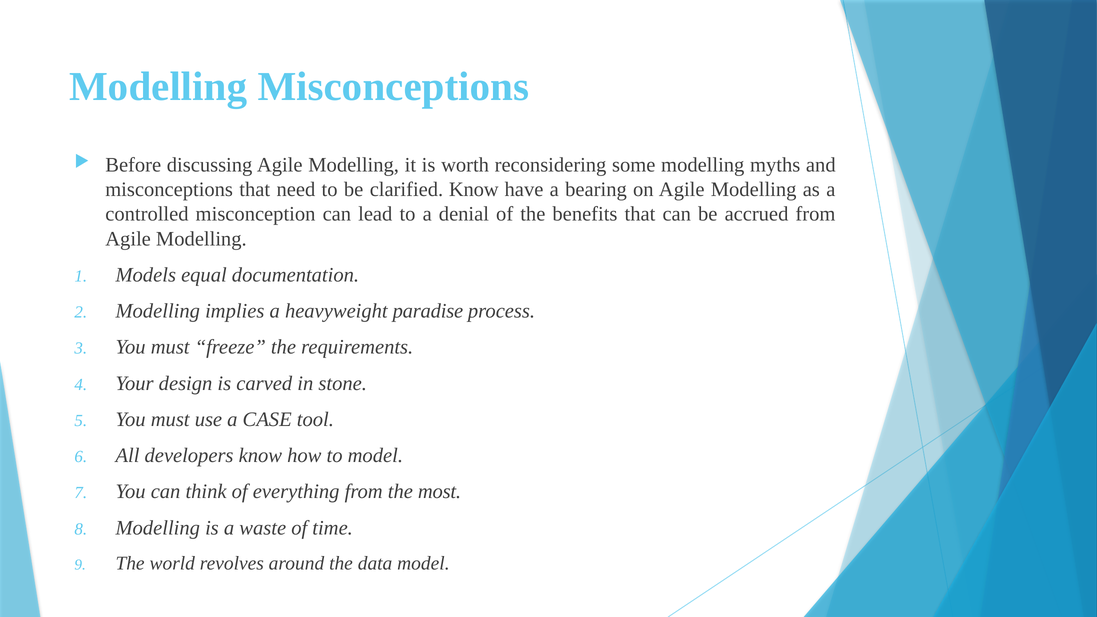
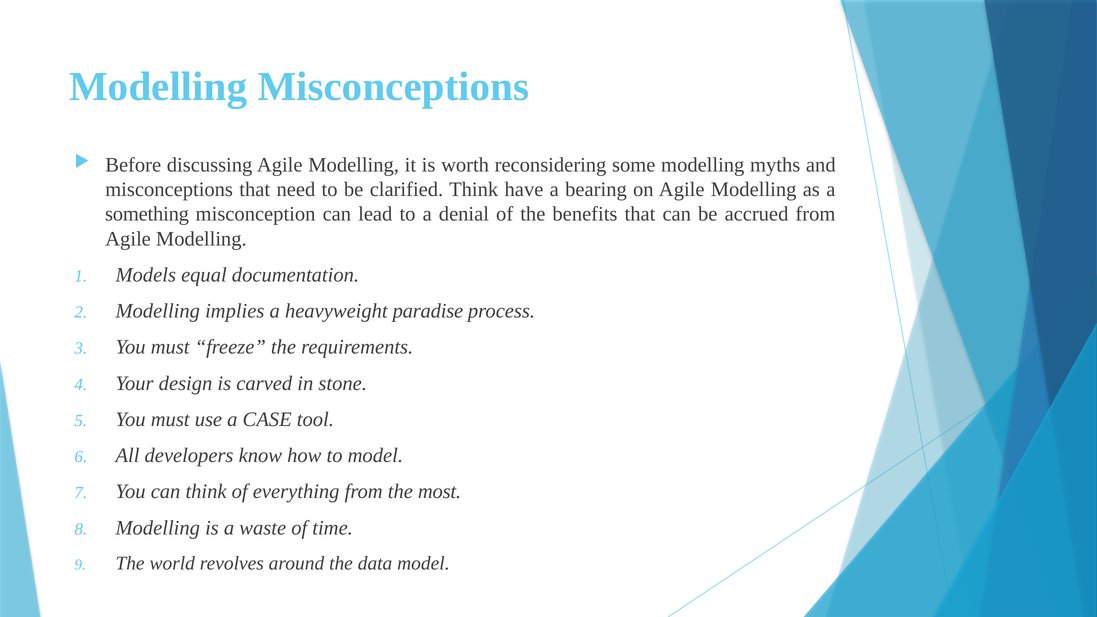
clarified Know: Know -> Think (474, 190)
controlled: controlled -> something (147, 214)
